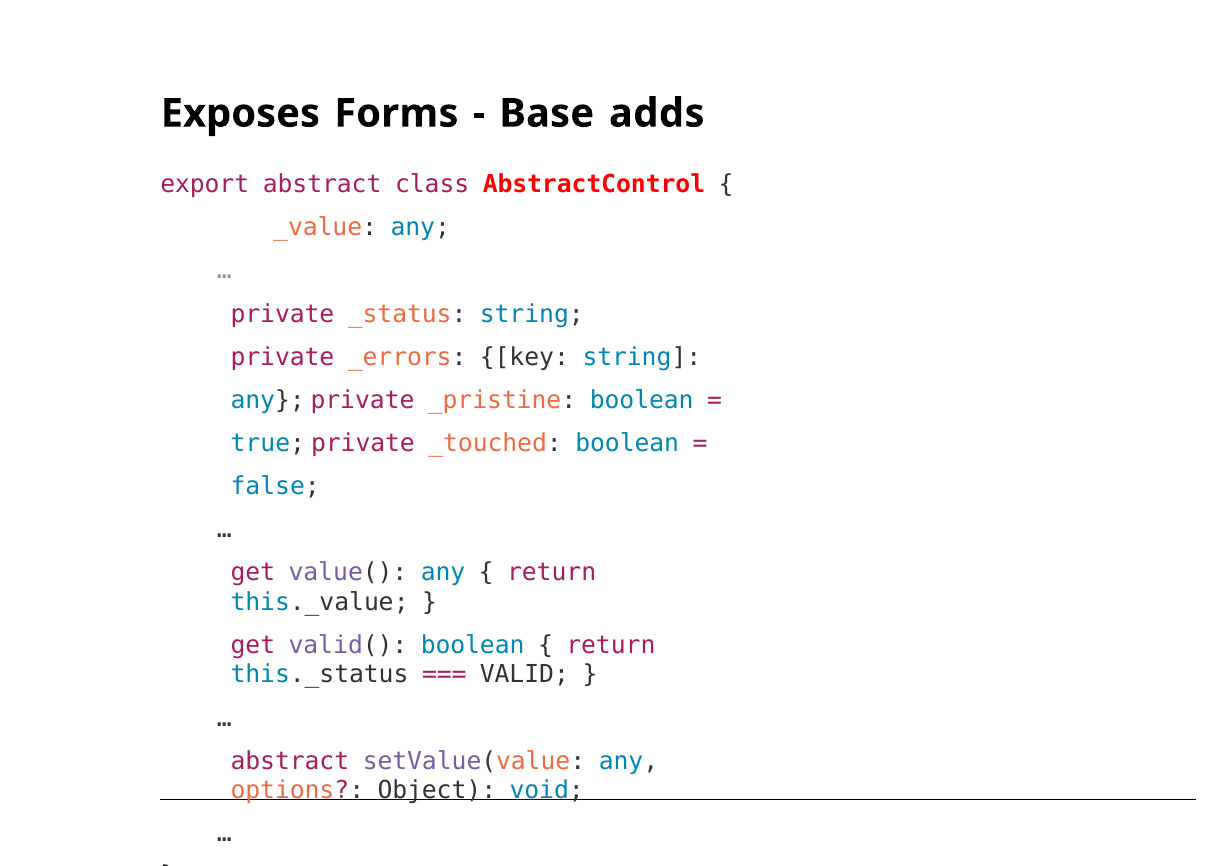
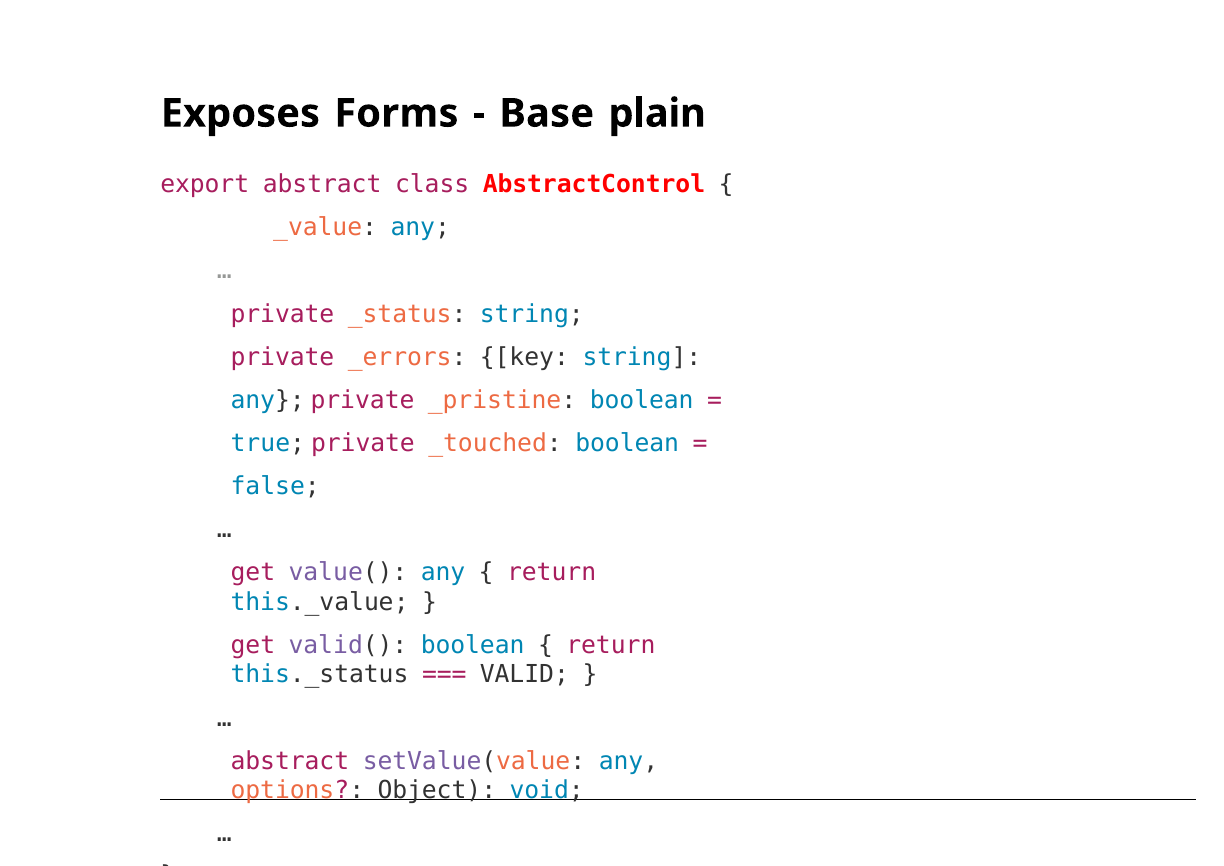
adds: adds -> plain (657, 113)
